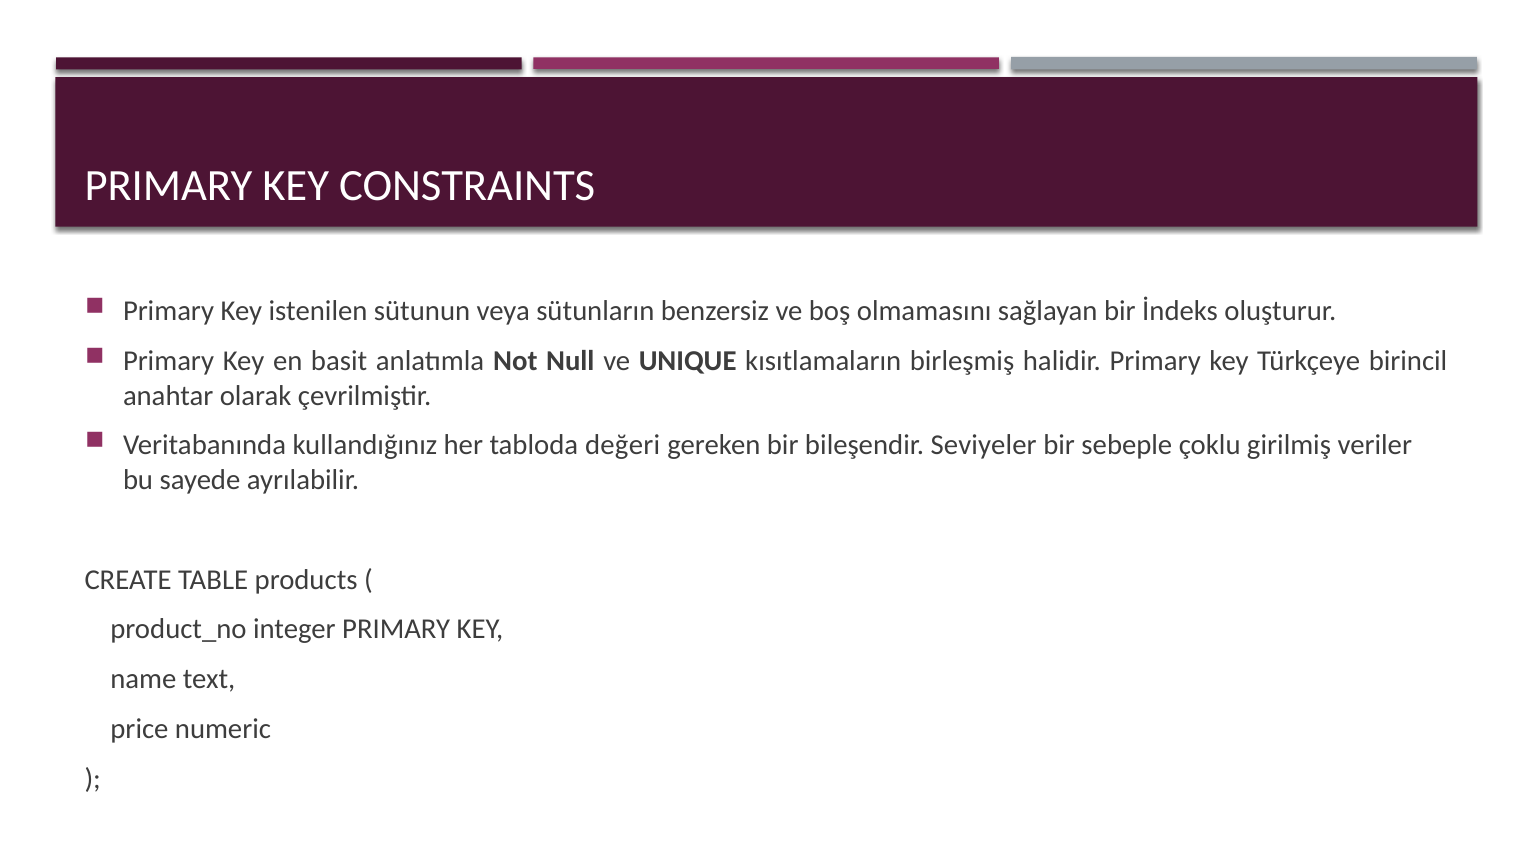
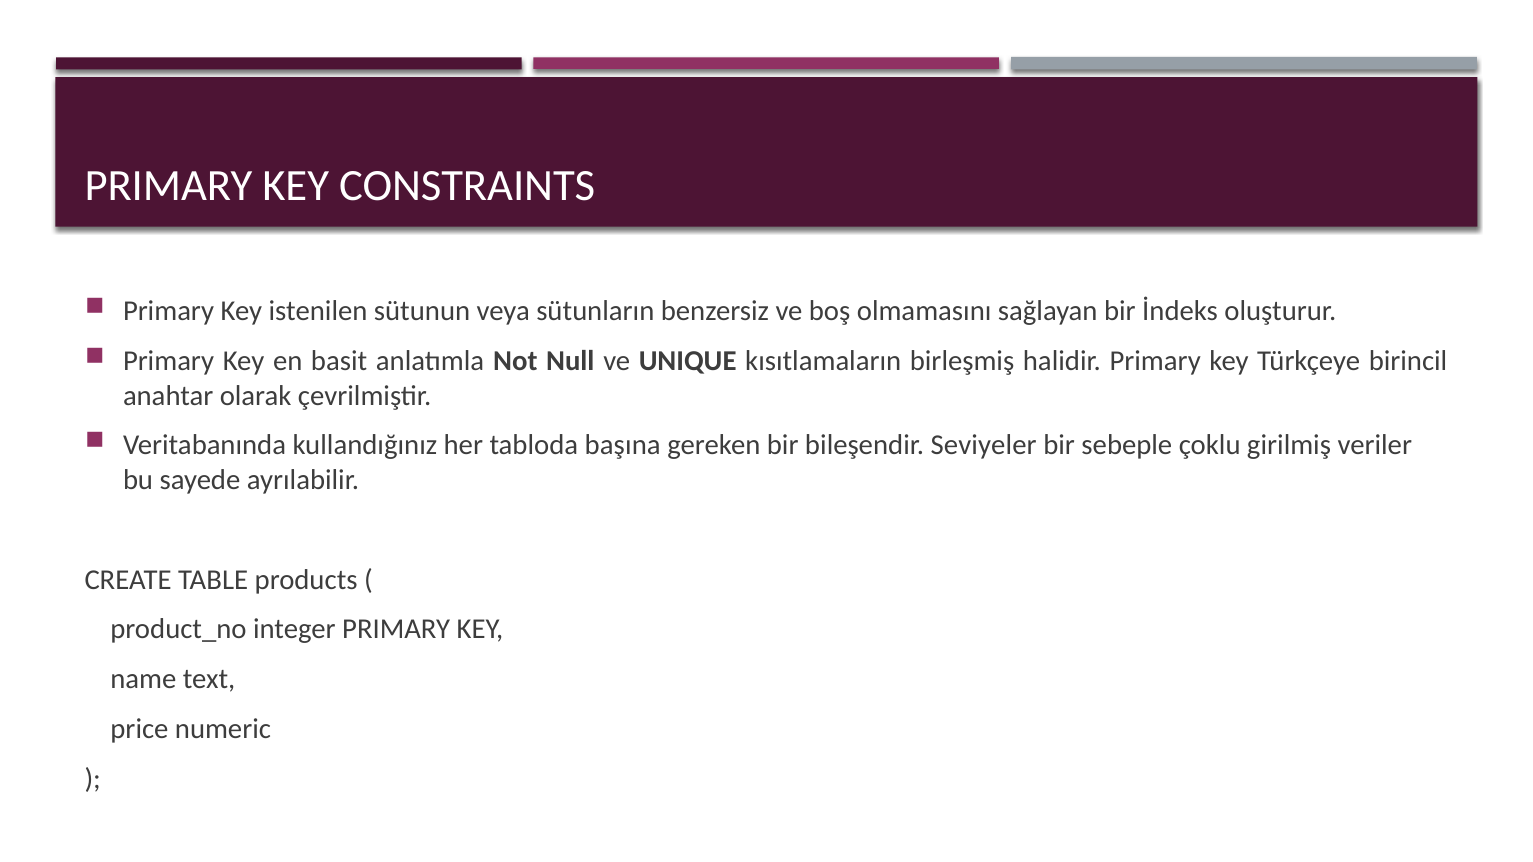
değeri: değeri -> başına (623, 446)
